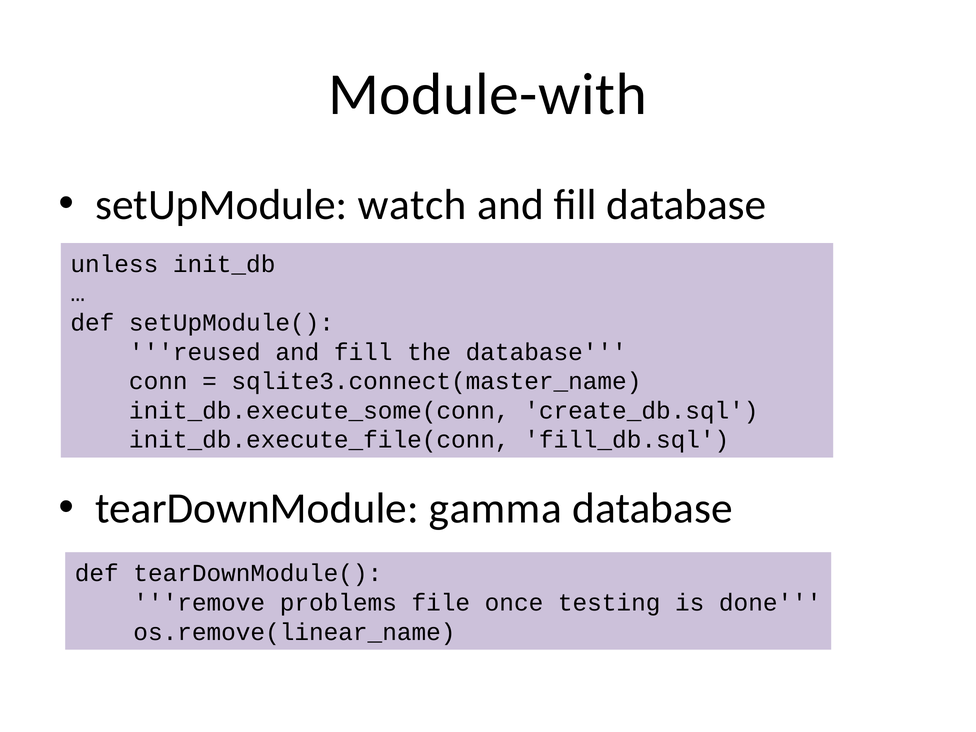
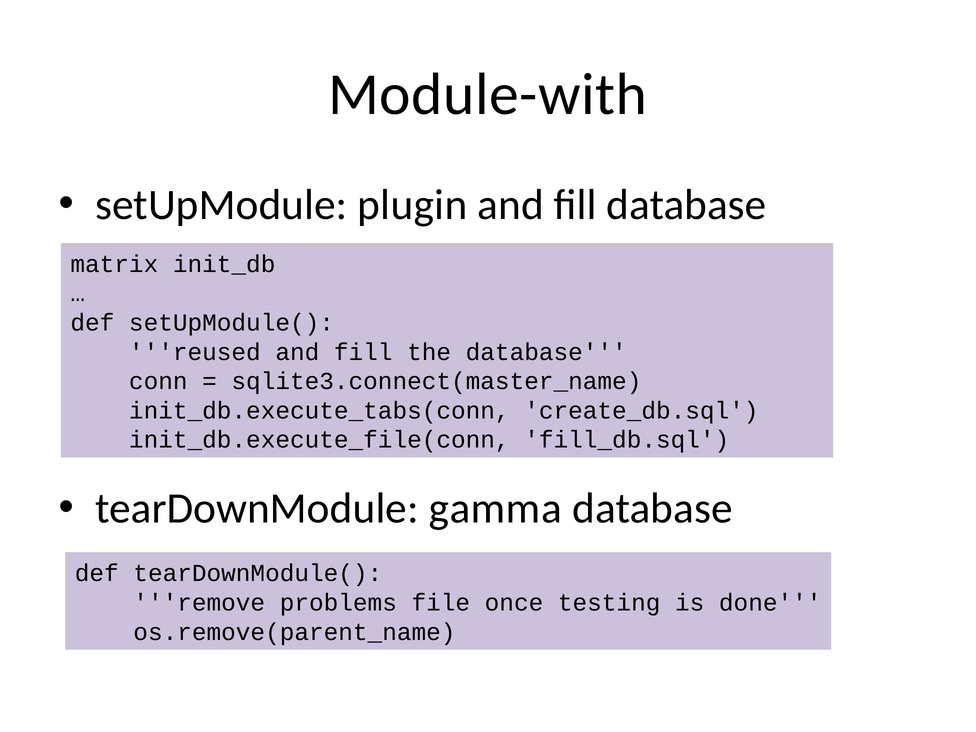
watch: watch -> plugin (412, 205)
unless: unless -> matrix (114, 264)
init_db.execute_some(conn: init_db.execute_some(conn -> init_db.execute_tabs(conn (319, 411)
os.remove(linear_name: os.remove(linear_name -> os.remove(parent_name (294, 632)
